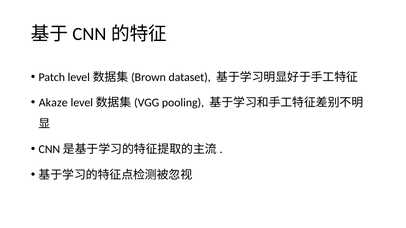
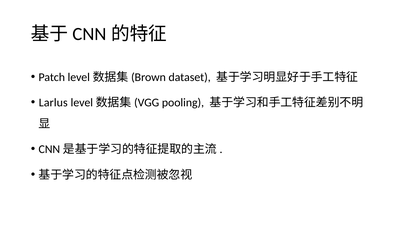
Akaze: Akaze -> Larlus (53, 103)
